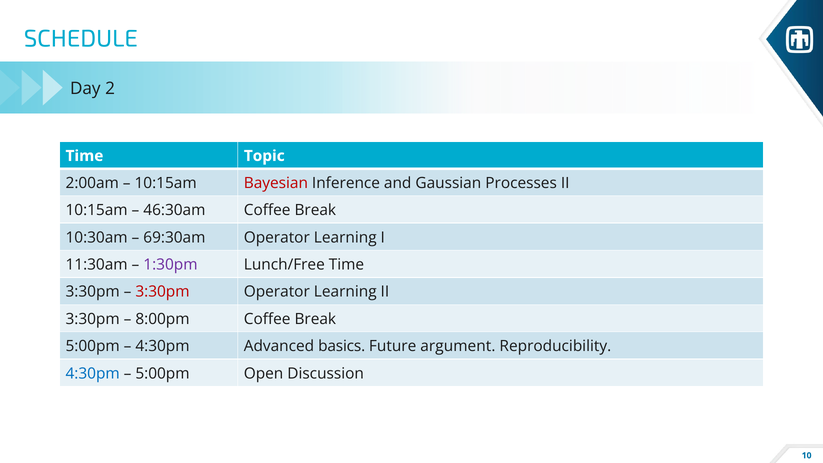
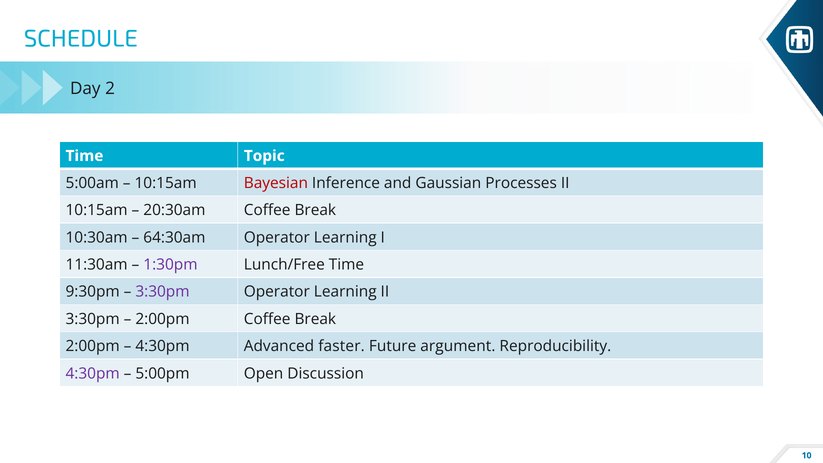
2:00am: 2:00am -> 5:00am (92, 183)
46:30am: 46:30am -> 20:30am (174, 210)
69:30am: 69:30am -> 64:30am (174, 237)
3:30pm: 3:30pm -> 9:30pm (93, 292)
3:30pm colour: red -> purple (162, 292)
8:00pm: 8:00pm -> 2:00pm (162, 319)
5:00pm: 5:00pm -> 2:00pm (93, 346)
basics: basics -> faster (342, 346)
4:30pm colour: blue -> purple (93, 373)
